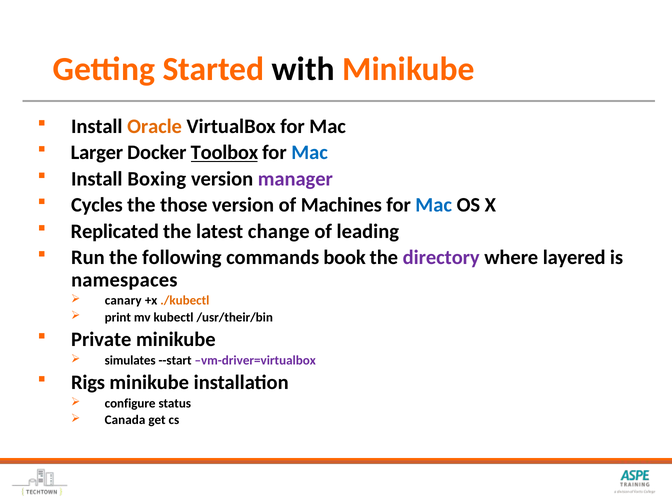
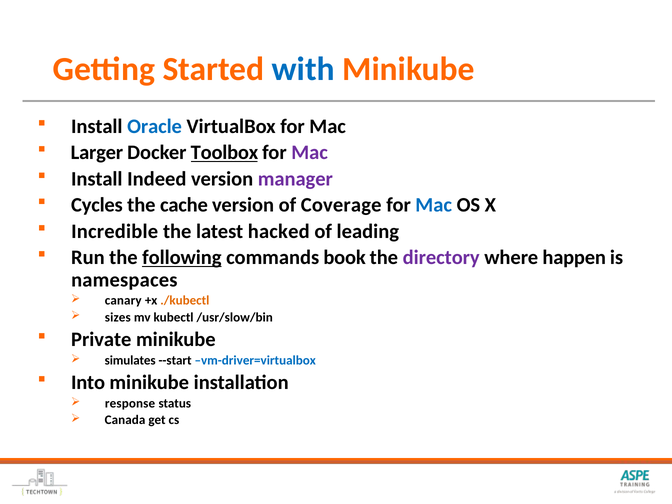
with colour: black -> blue (303, 69)
Oracle colour: orange -> blue (155, 126)
Mac colour: blue -> purple (310, 153)
Boxing: Boxing -> Indeed (157, 179)
those: those -> cache (184, 205)
Machines: Machines -> Coverage (341, 205)
Replicated: Replicated -> Incredible (115, 231)
change: change -> hacked (279, 231)
following underline: none -> present (182, 258)
layered: layered -> happen (574, 258)
print: print -> sizes (118, 317)
/usr/their/bin: /usr/their/bin -> /usr/slow/bin (235, 317)
vm-driver=virtualbox colour: purple -> blue (255, 360)
Rigs: Rigs -> Into (88, 383)
configure: configure -> response (130, 403)
